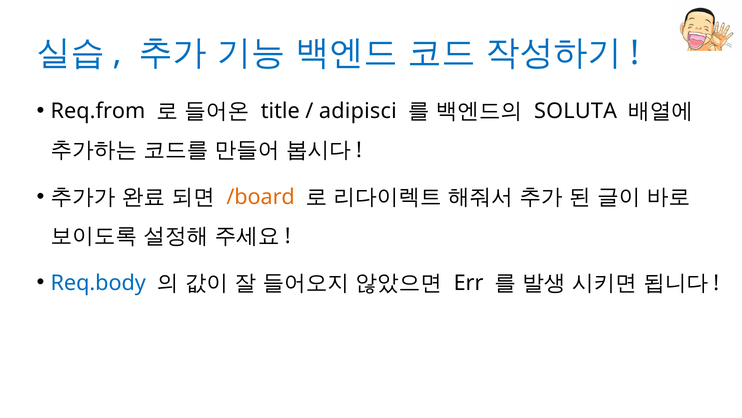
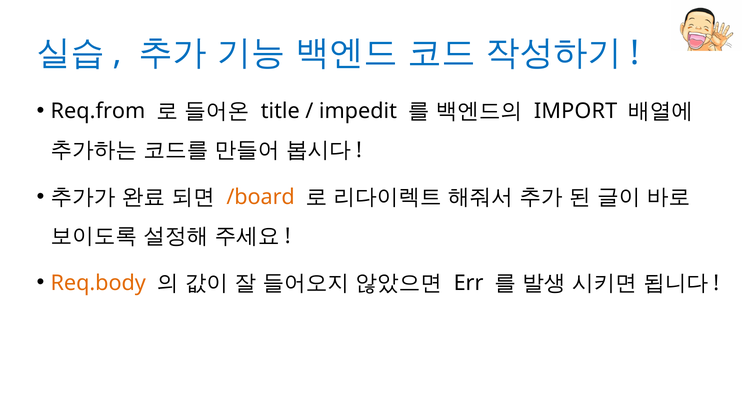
adipisci: adipisci -> impedit (358, 111)
SOLUTA: SOLUTA -> IMPORT (576, 111)
Req.body colour: blue -> orange (98, 282)
